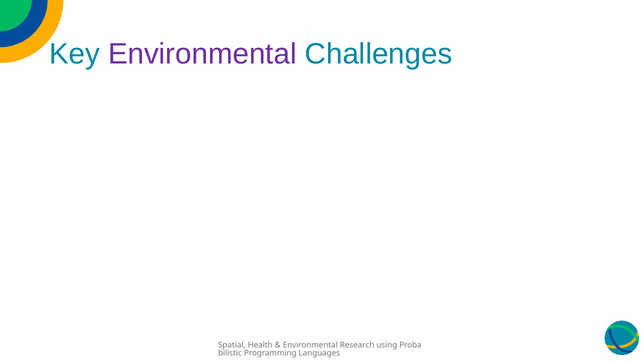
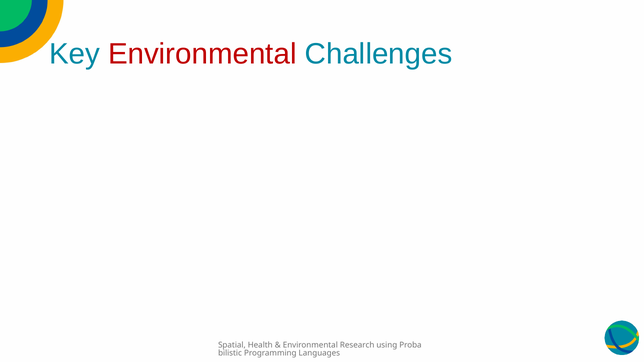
Environmental colour: purple -> red (202, 54)
